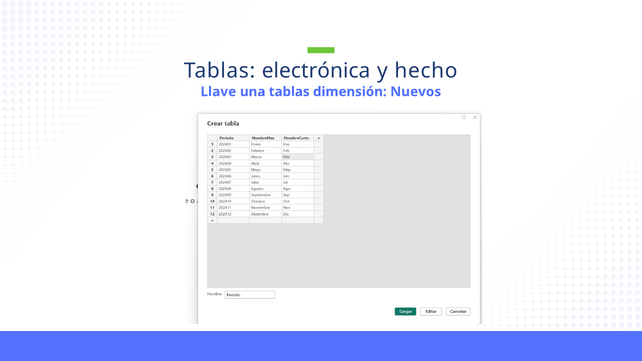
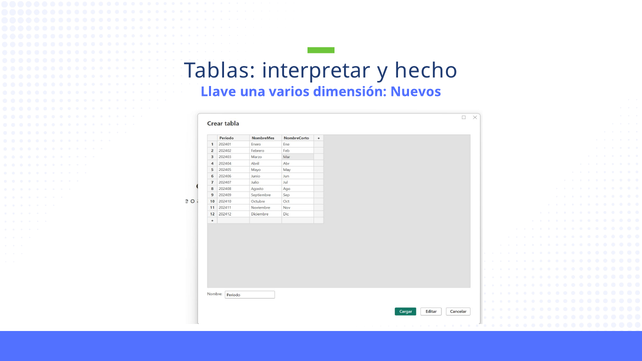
electrónica: electrónica -> interpretar (316, 71)
una tablas: tablas -> varios (289, 92)
